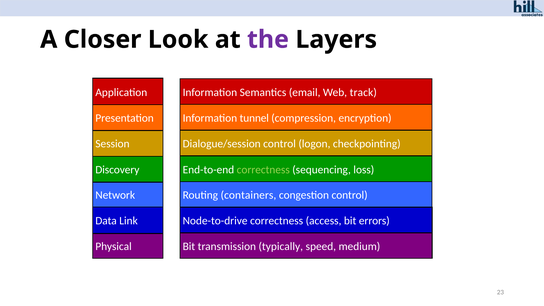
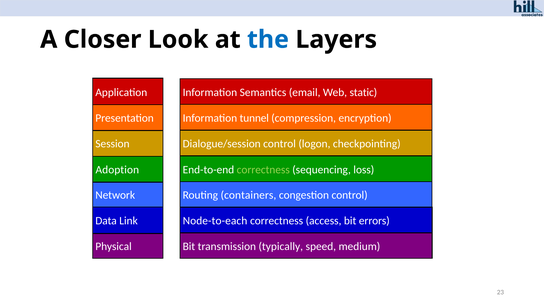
the colour: purple -> blue (268, 40)
track: track -> static (363, 92)
Discovery: Discovery -> Adoption (117, 170)
Node-to-drive: Node-to-drive -> Node-to-each (215, 221)
